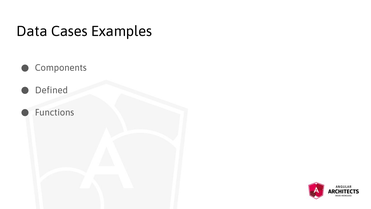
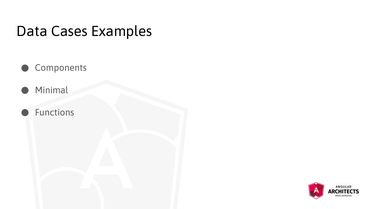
Defined: Defined -> Minimal (52, 90)
